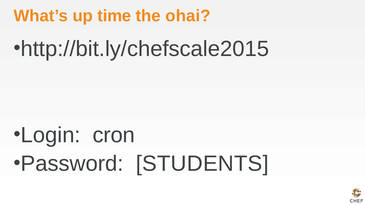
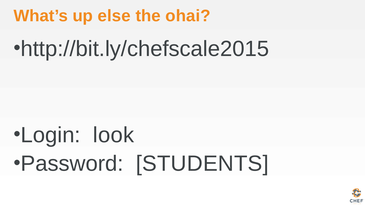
time: time -> else (114, 16)
cron: cron -> look (114, 135)
